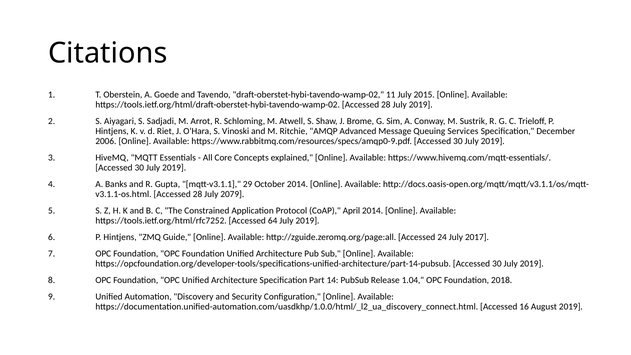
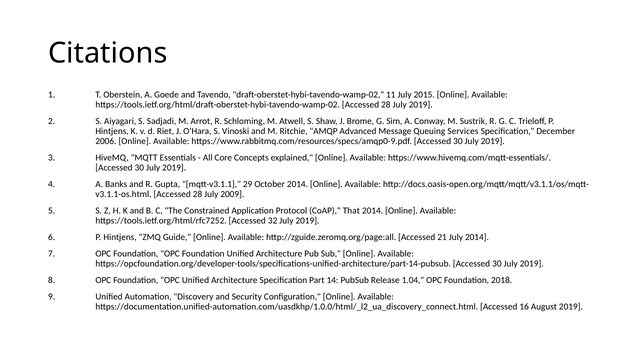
2079: 2079 -> 2009 (232, 194)
April: April -> That (351, 211)
64: 64 -> 32 (273, 221)
24: 24 -> 21 (442, 237)
July 2017: 2017 -> 2014 (477, 237)
